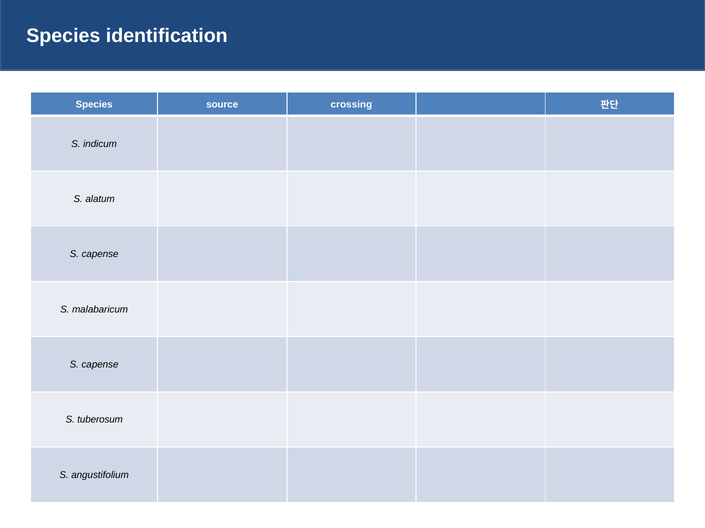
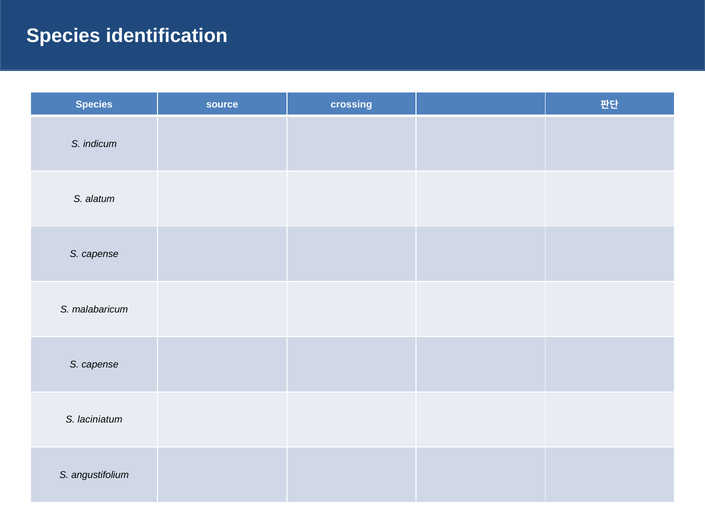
tuberosum: tuberosum -> laciniatum (100, 420)
